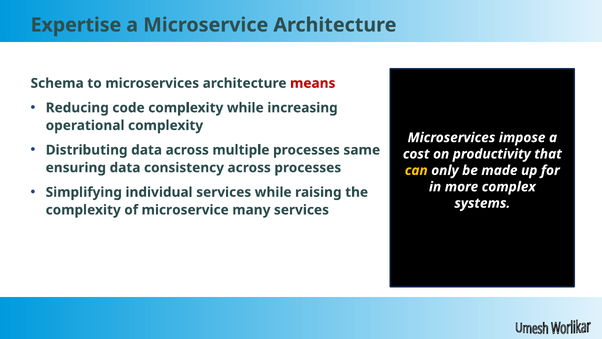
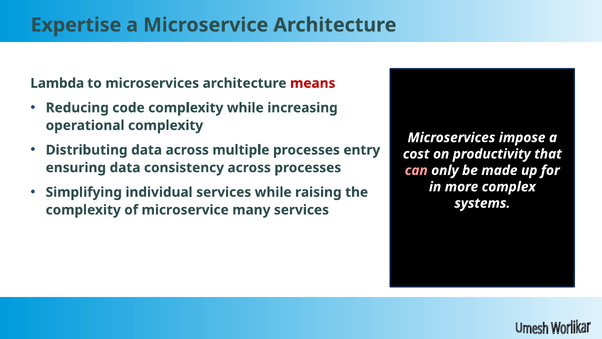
Schema: Schema -> Lambda (57, 83)
same: same -> entry (362, 150)
can colour: yellow -> pink (416, 170)
